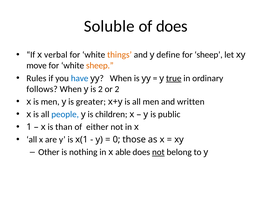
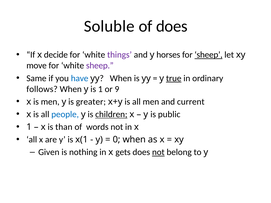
verbal: verbal -> decide (56, 55)
things colour: orange -> purple (119, 55)
define: define -> horses (168, 55)
sheep underline: none -> present (209, 55)
sheep colour: orange -> purple (100, 66)
Rules: Rules -> Same (36, 78)
is 2: 2 -> 1 (100, 89)
or 2: 2 -> 9 (117, 89)
written: written -> current (191, 102)
children underline: none -> present (111, 114)
either: either -> words (97, 127)
0 those: those -> when (134, 140)
Other: Other -> Given (49, 152)
able: able -> gets (123, 152)
